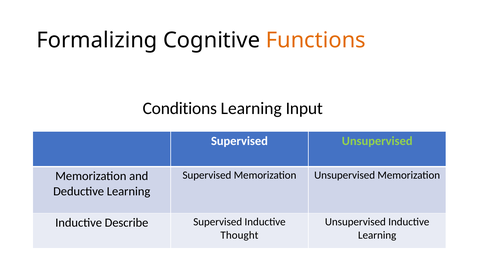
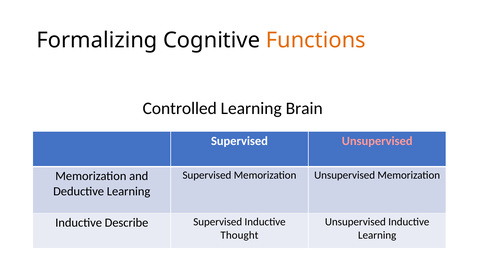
Conditions: Conditions -> Controlled (180, 108)
Input: Input -> Brain (304, 108)
Unsupervised colour: light green -> pink (377, 141)
